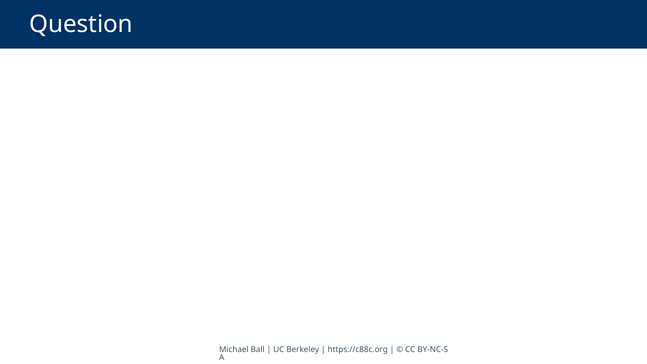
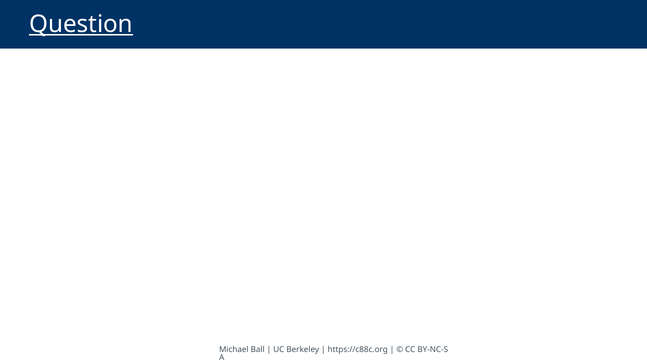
Question underline: none -> present (81, 24)
